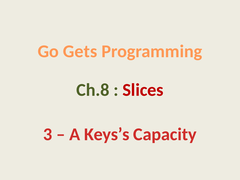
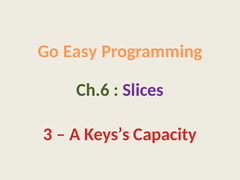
Gets: Gets -> Easy (80, 51)
Ch.8: Ch.8 -> Ch.6 (93, 90)
Slices colour: red -> purple (143, 90)
